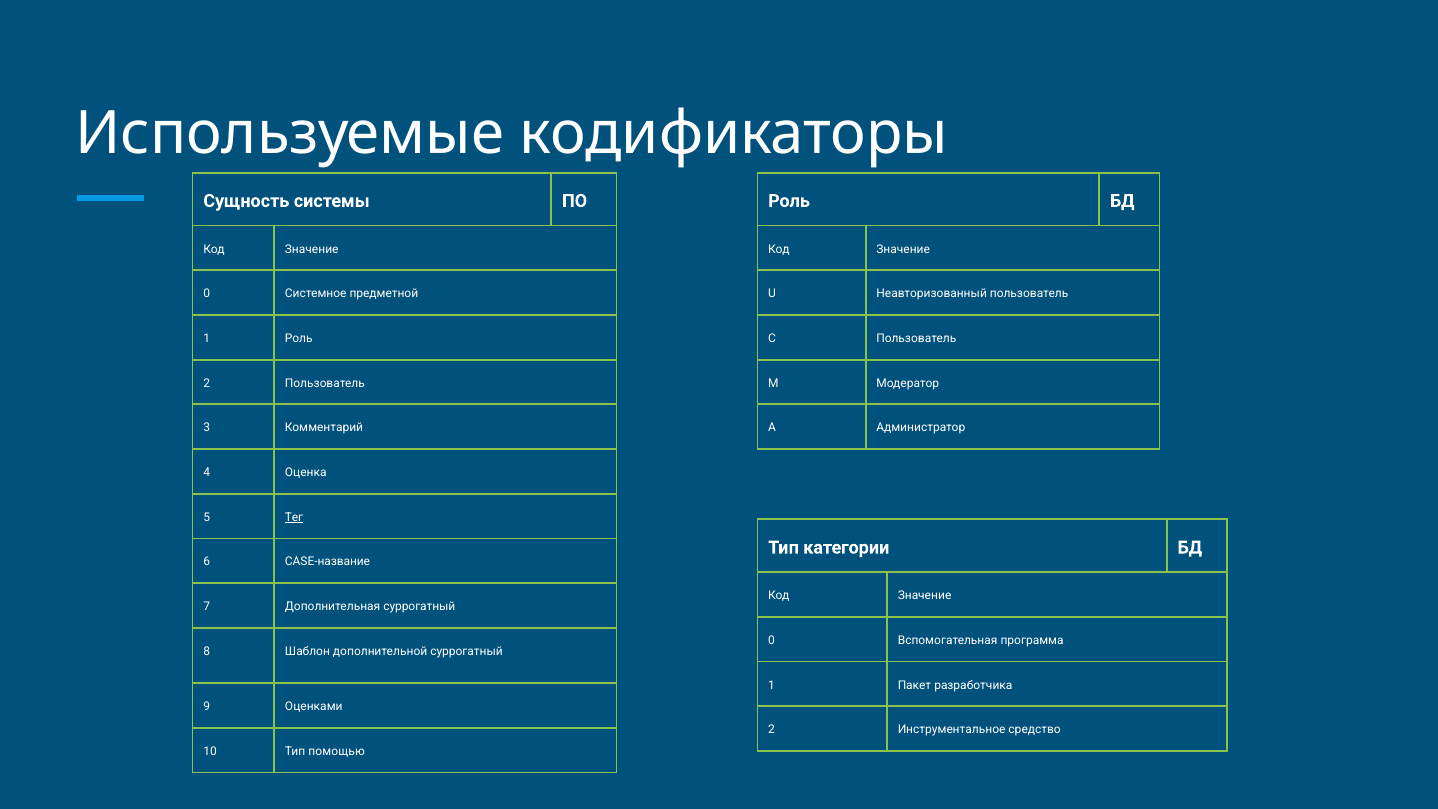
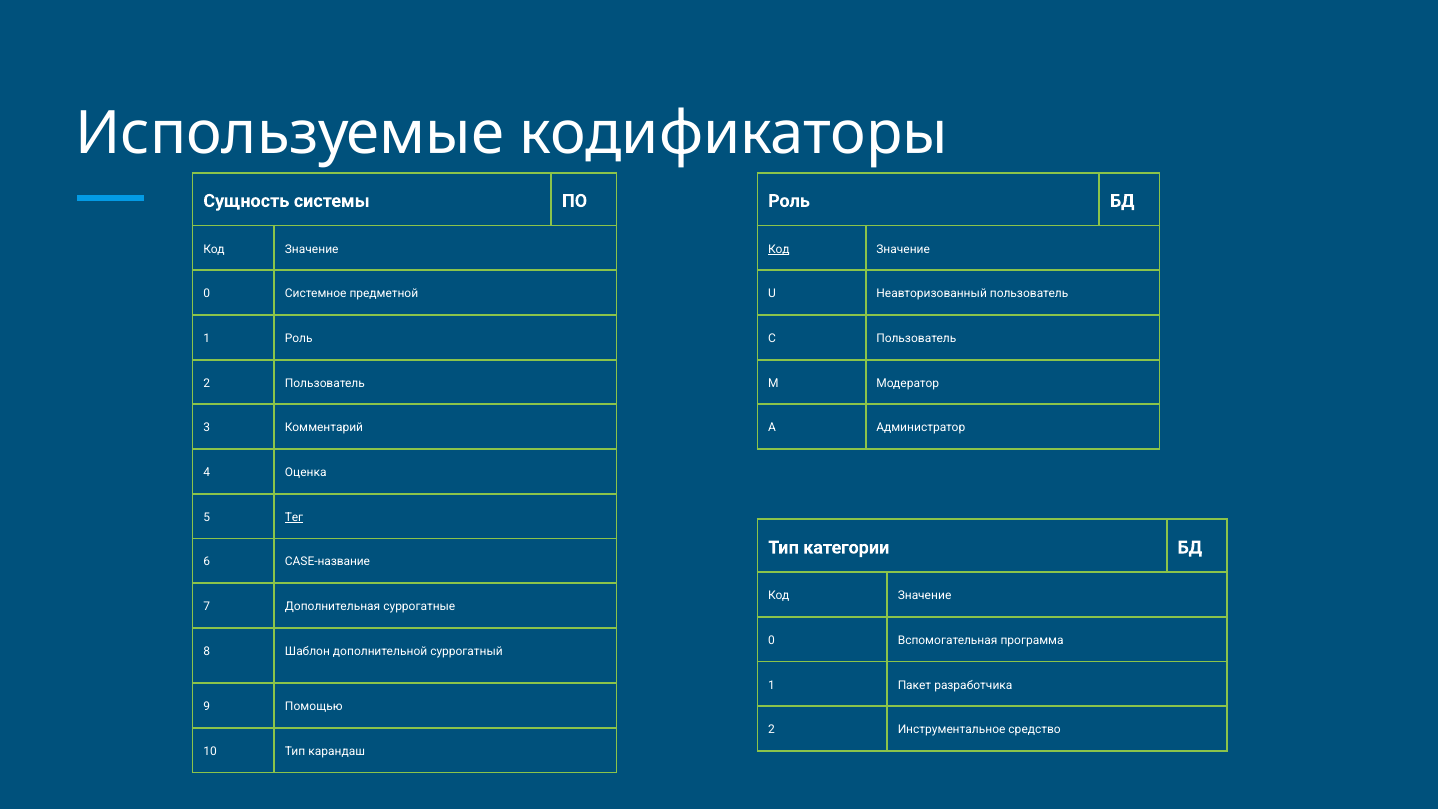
Код underline: none -> present (779, 249)
Дополнительная суррогатный: суррогатный -> суррогатные (419, 606)
Оценками: Оценками -> Помощью (314, 706)
помощью: помощью -> карандаш (337, 751)
